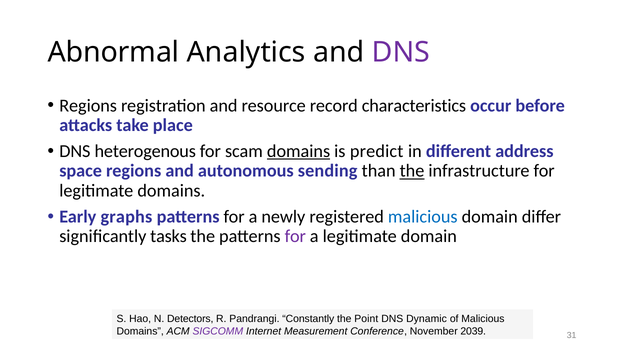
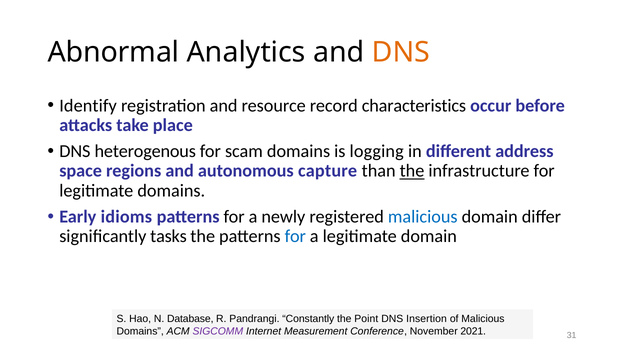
DNS colour: purple -> orange (401, 52)
Regions: Regions -> Identify (88, 106)
domains underline: present -> none (299, 151)
predict: predict -> logging (377, 151)
sending: sending -> capture (328, 171)
graphs: graphs -> idioms (126, 217)
for colour: purple -> blue (295, 236)
Detectors: Detectors -> Database (190, 319)
Dynamic: Dynamic -> Insertion (427, 319)
2039: 2039 -> 2021 (473, 331)
